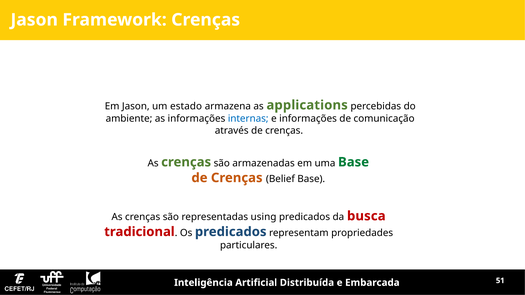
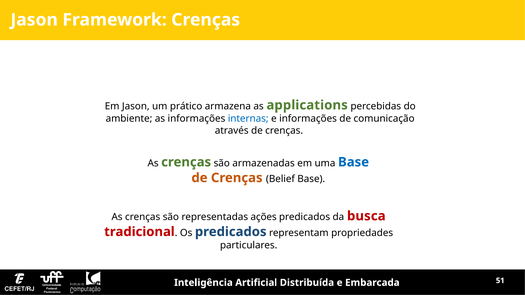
estado: estado -> prático (186, 106)
Base colour: green -> blue (354, 162)
using: using -> ações (264, 217)
